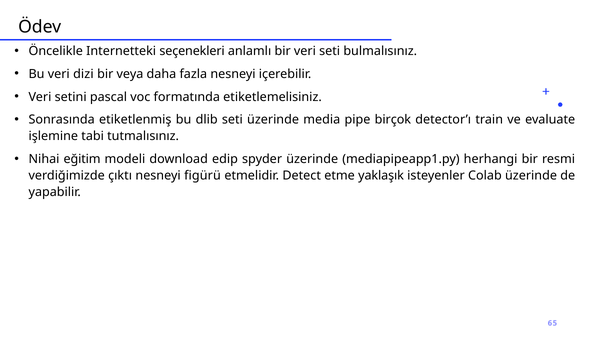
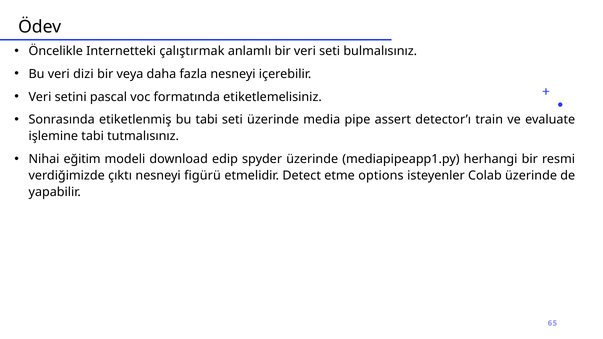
seçenekleri: seçenekleri -> çalıştırmak (192, 51)
bu dlib: dlib -> tabi (207, 120)
birçok: birçok -> assert (393, 120)
yaklaşık: yaklaşık -> options (381, 176)
